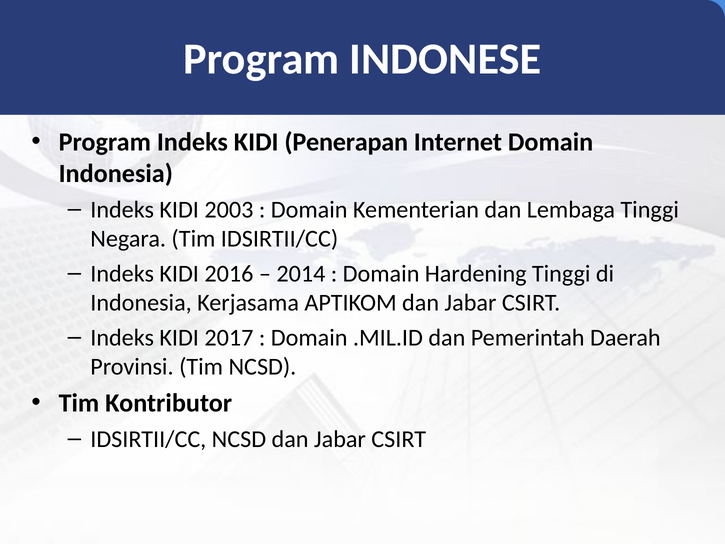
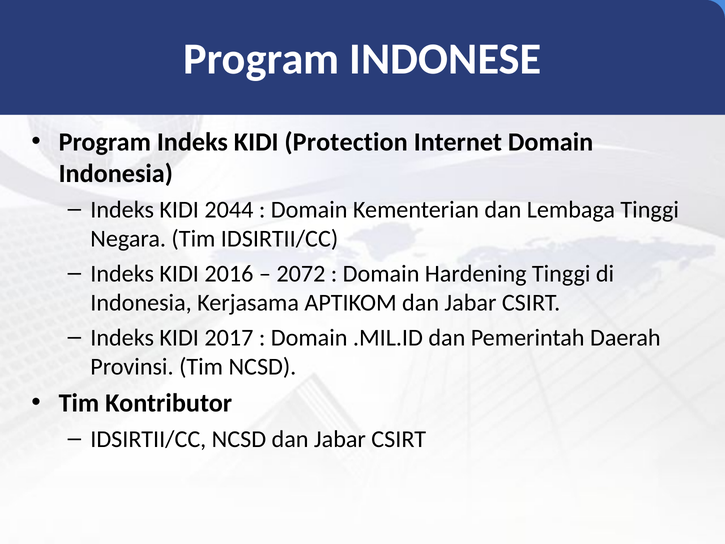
Penerapan: Penerapan -> Protection (346, 142)
2003: 2003 -> 2044 (229, 209)
2014: 2014 -> 2072 (301, 274)
